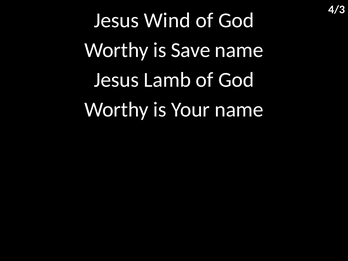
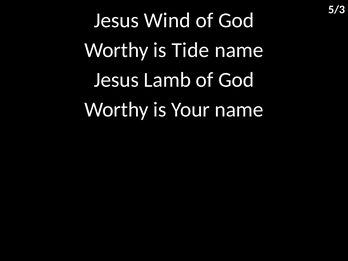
4/3: 4/3 -> 5/3 (337, 9)
Save: Save -> Tide (190, 50)
